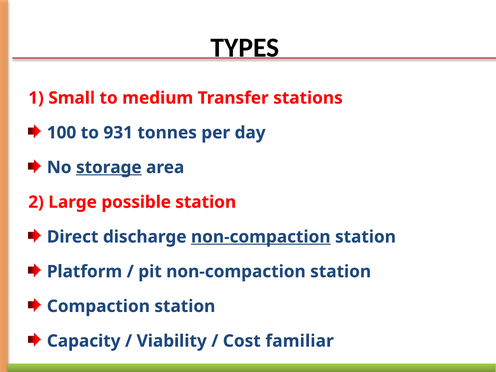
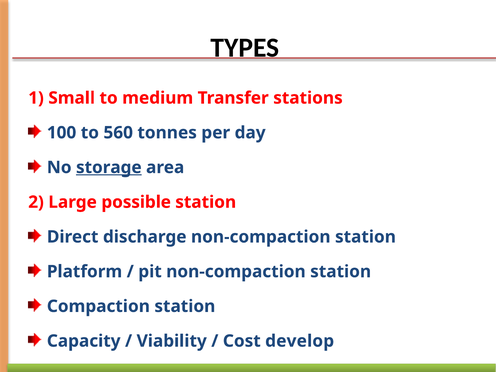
931: 931 -> 560 (118, 133)
non-compaction underline: present -> none (261, 237)
familiar: familiar -> develop (300, 341)
